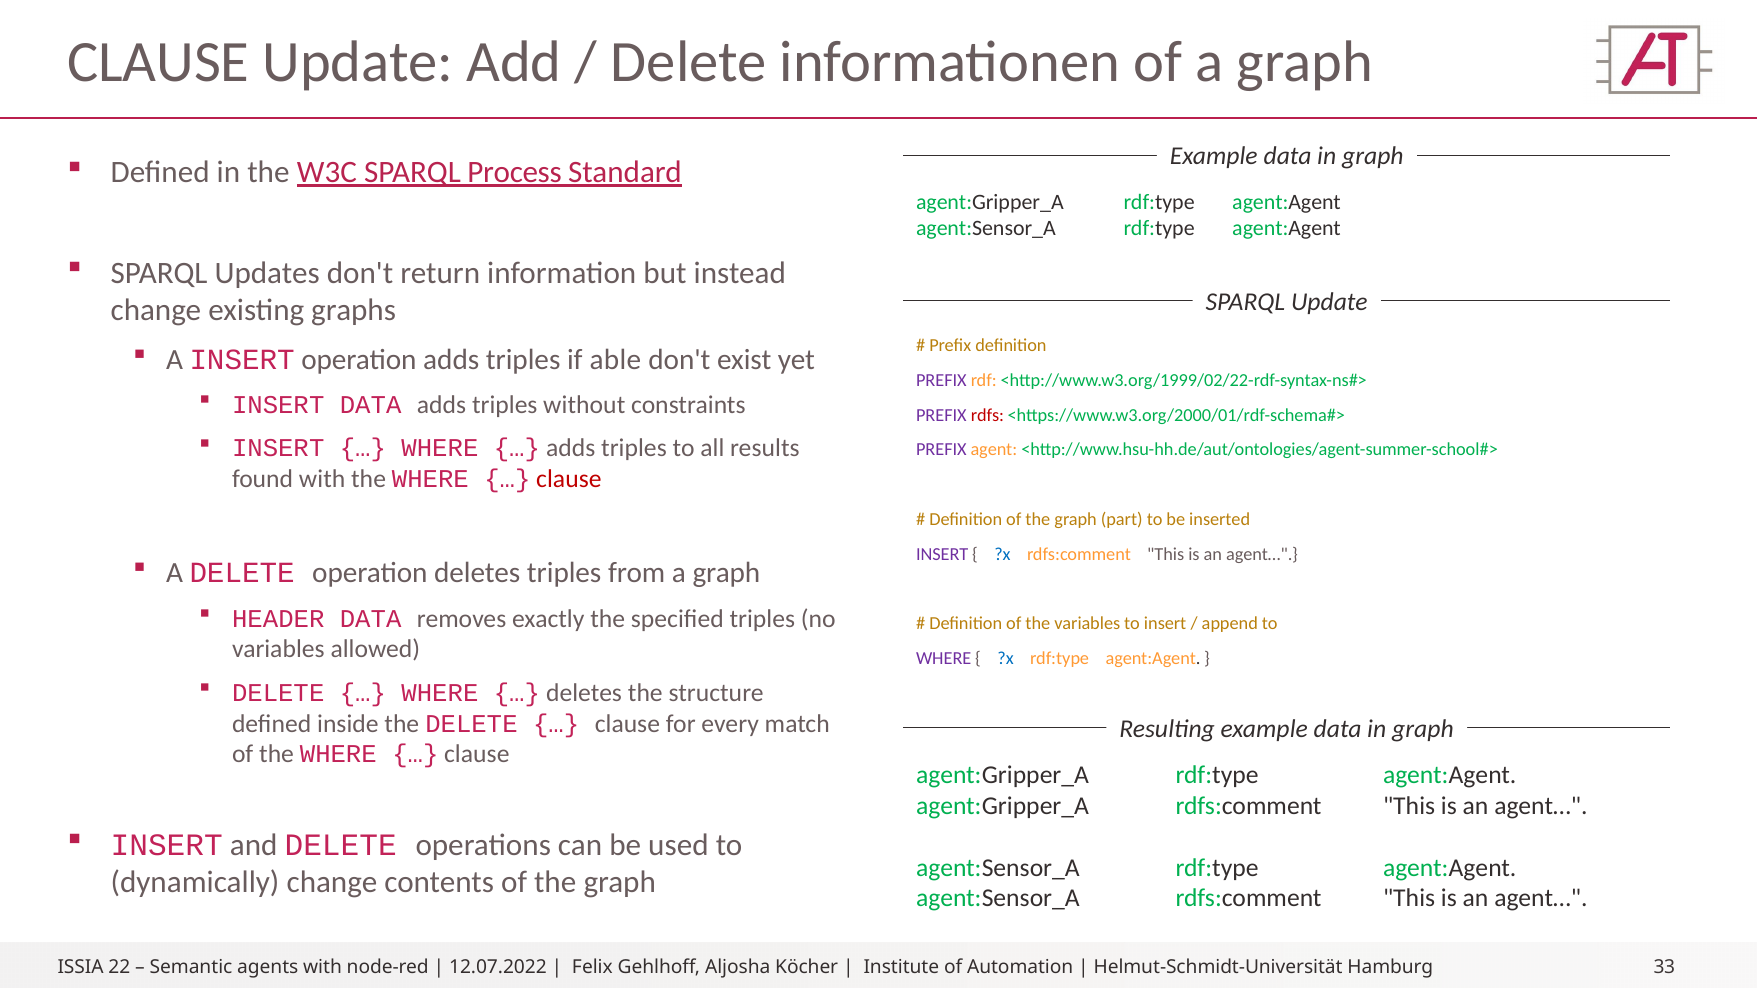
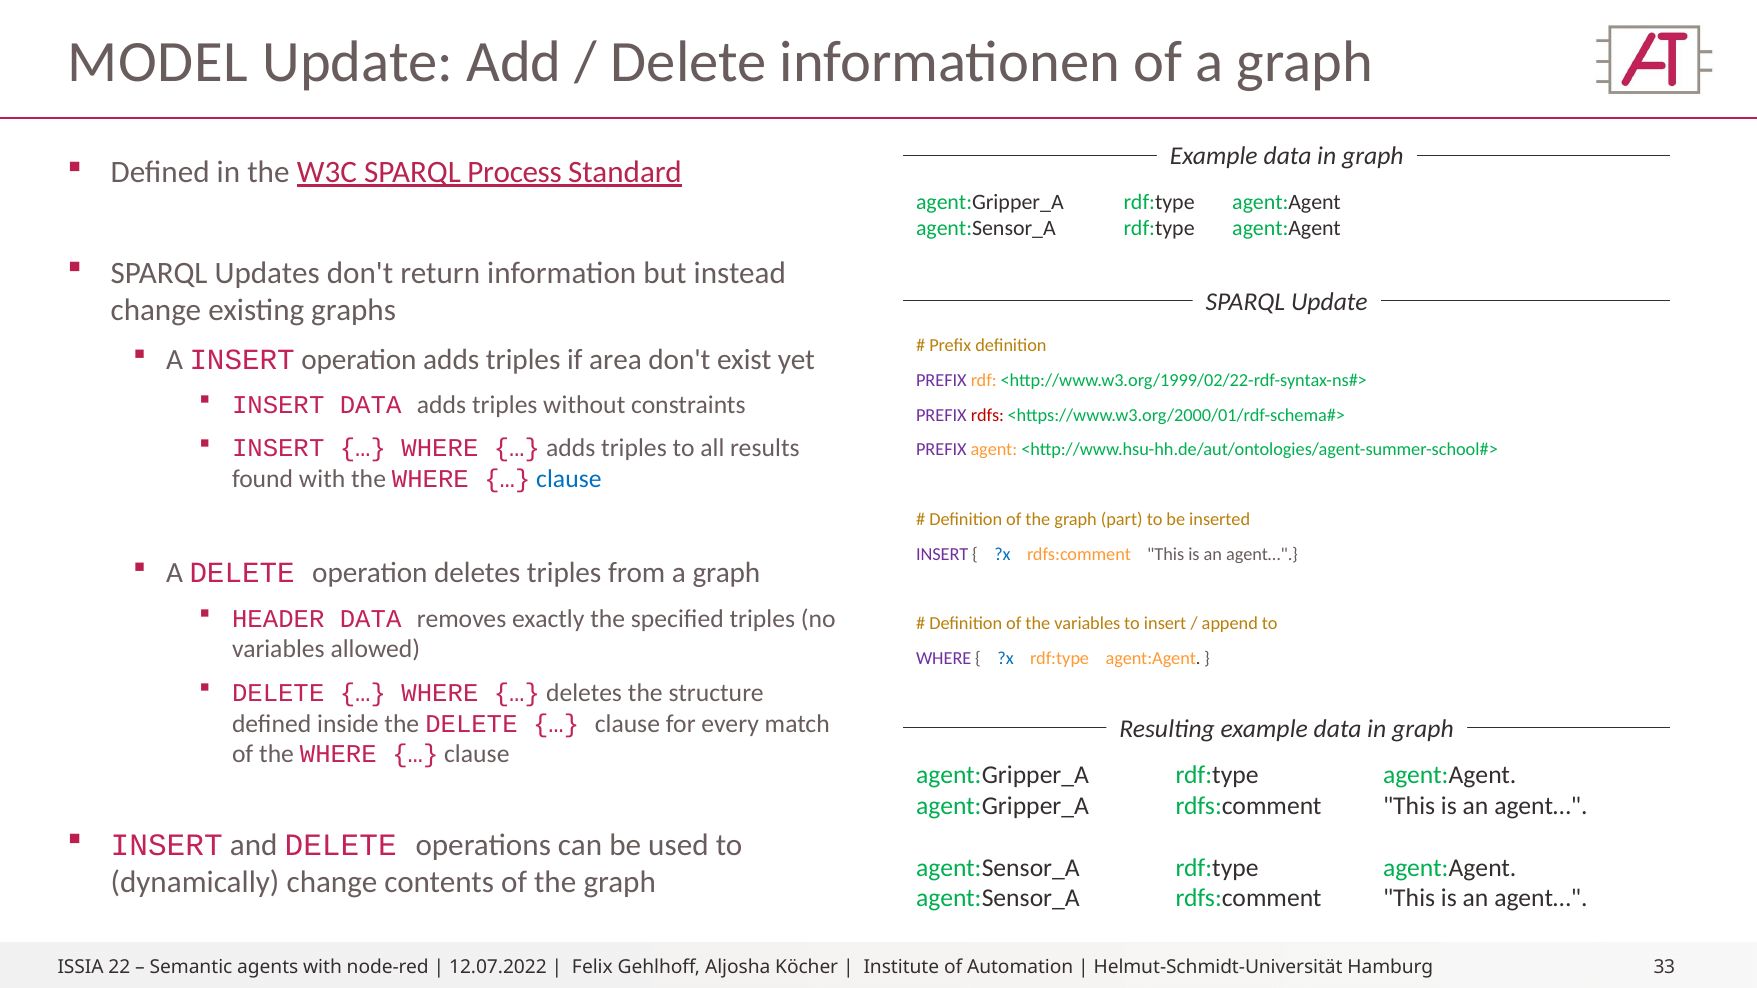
CLAUSE: CLAUSE -> MODEL (158, 62)
able: able -> area (615, 360)
clause colour: red -> blue (569, 479)
